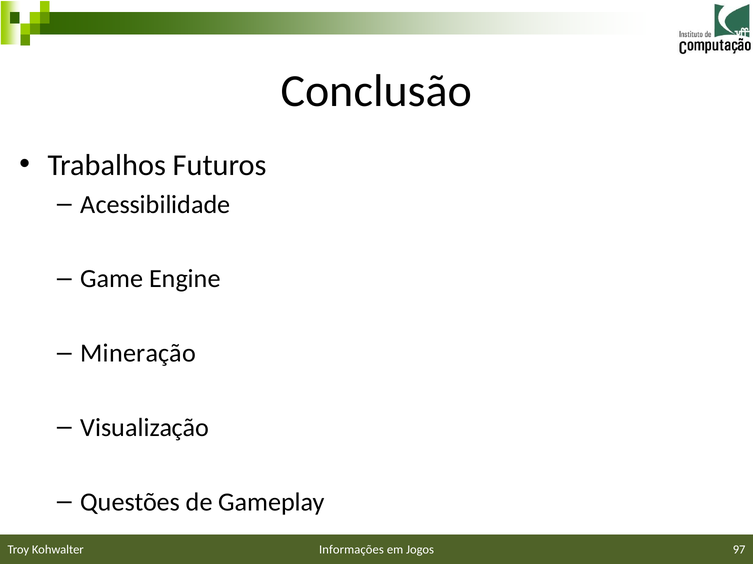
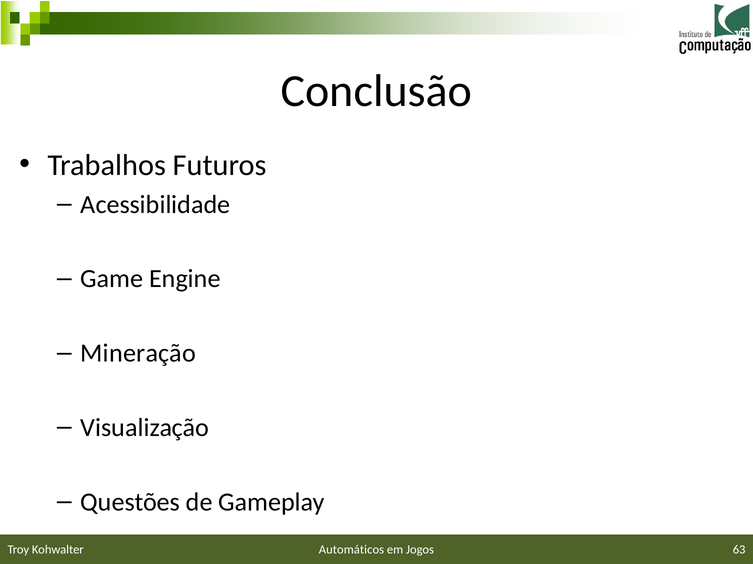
Informações: Informações -> Automáticos (351, 550)
97: 97 -> 63 (739, 550)
